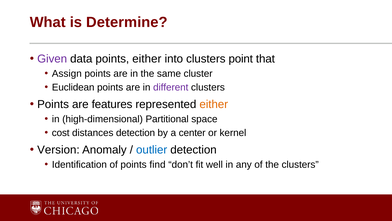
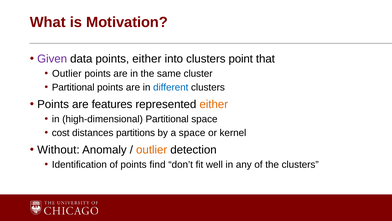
Determine: Determine -> Motivation (127, 22)
Assign: Assign -> Outlier (67, 73)
Euclidean: Euclidean -> Partitional (73, 87)
different colour: purple -> blue (171, 87)
distances detection: detection -> partitions (136, 133)
a center: center -> space (192, 133)
Version: Version -> Without (58, 150)
outlier colour: blue -> orange (152, 150)
